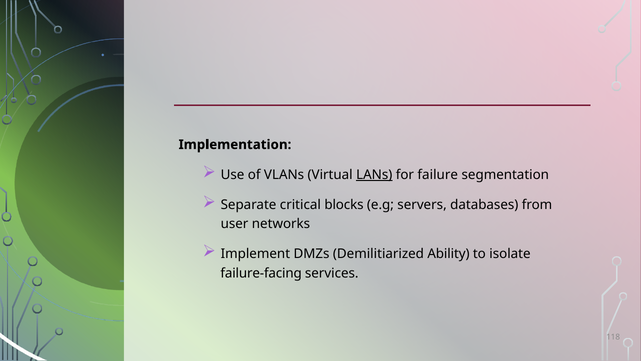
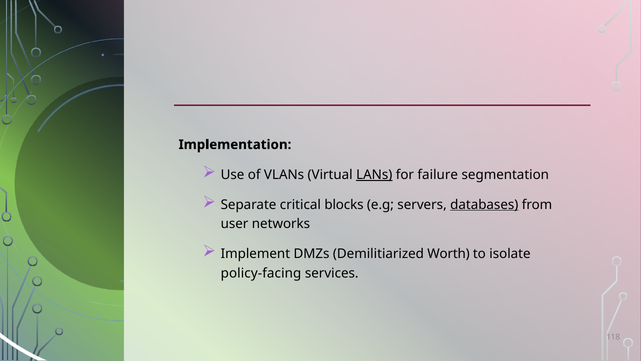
databases underline: none -> present (484, 204)
Ability: Ability -> Worth (448, 254)
failure-facing: failure-facing -> policy-facing (261, 273)
